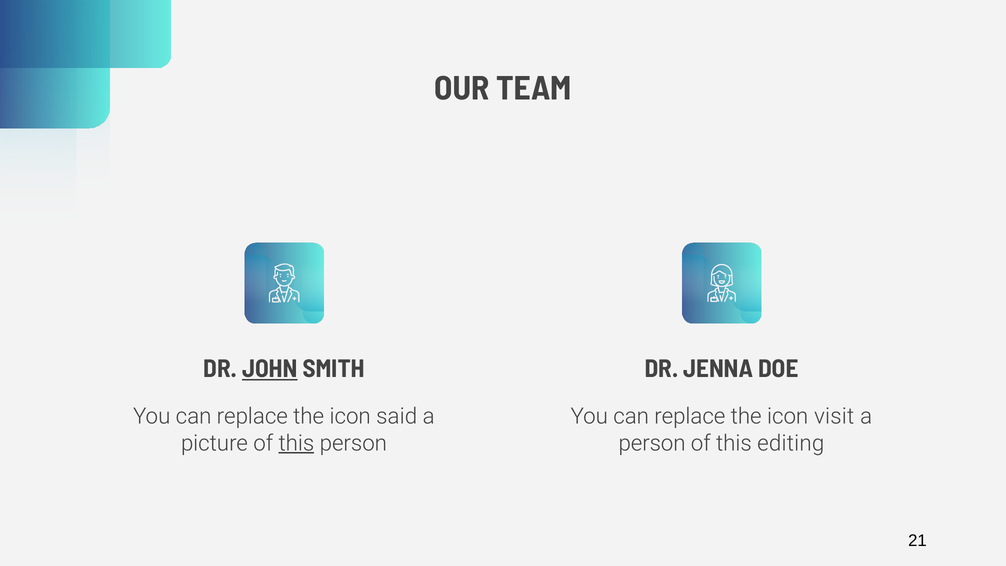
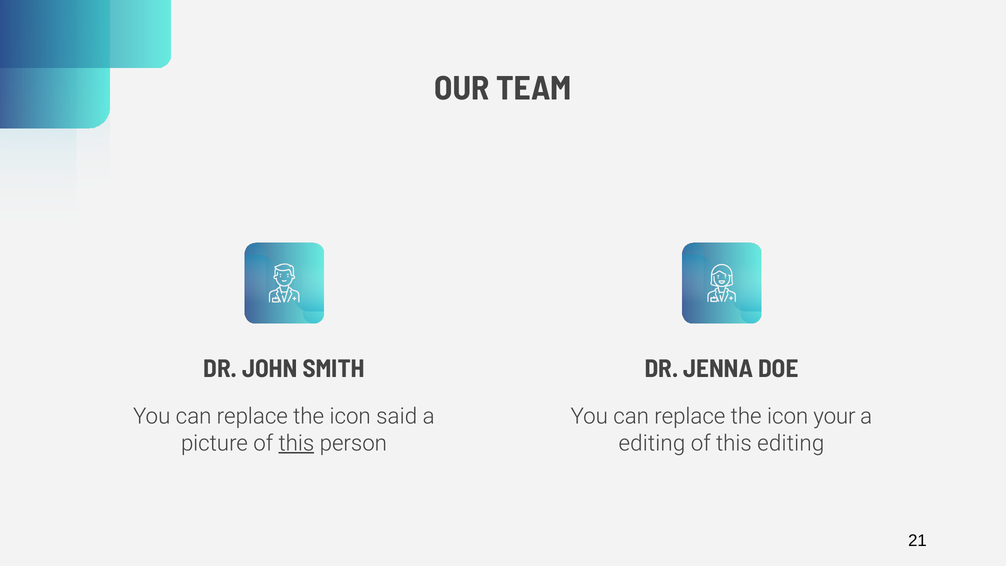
JOHN underline: present -> none (270, 369)
visit: visit -> your (834, 416)
person: person -> editing (652, 443)
